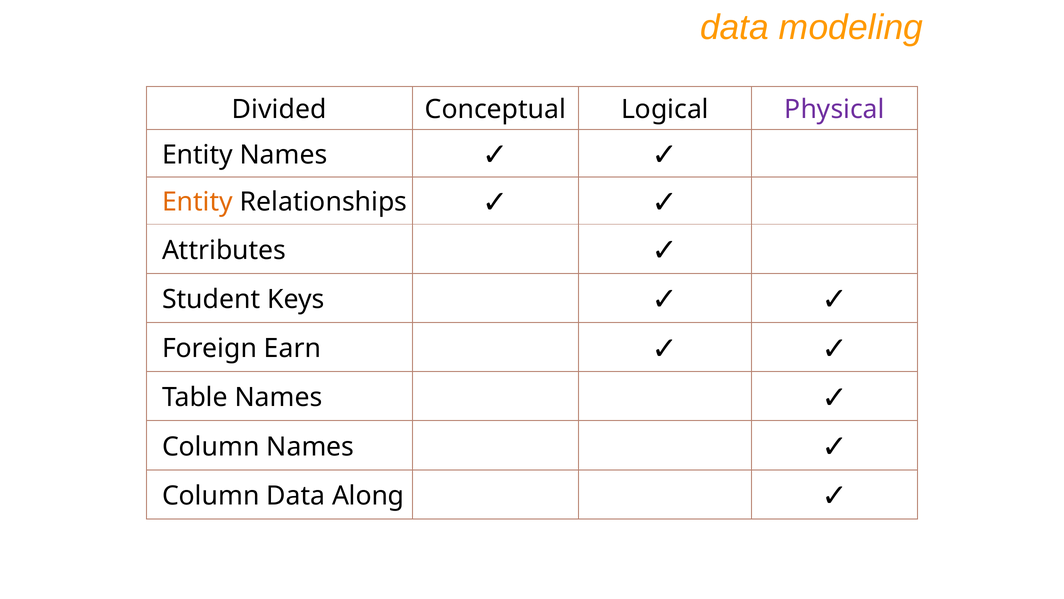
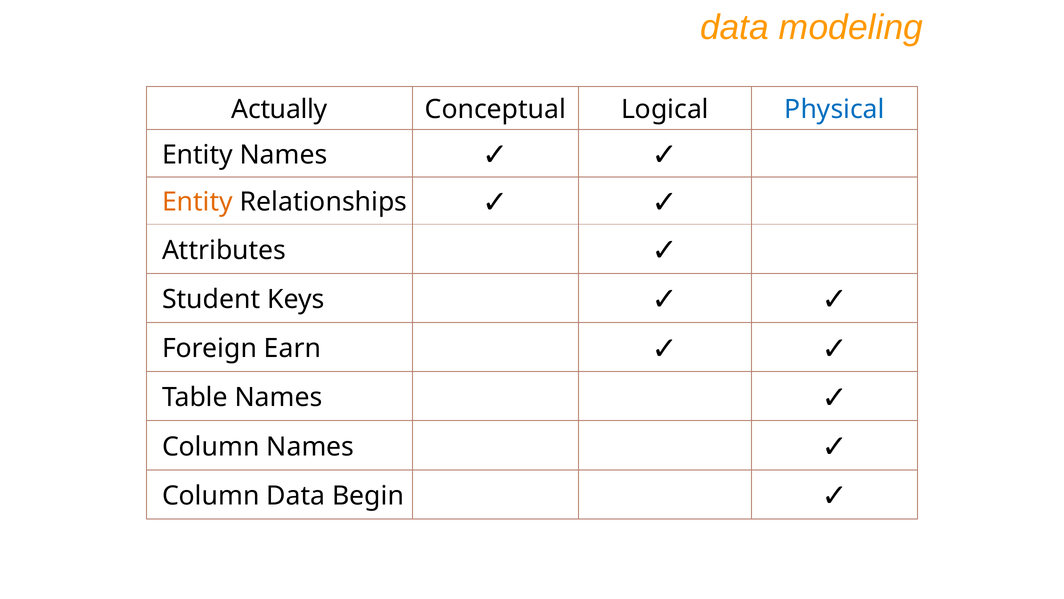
Divided: Divided -> Actually (279, 109)
Physical colour: purple -> blue (835, 109)
Along: Along -> Begin (368, 495)
